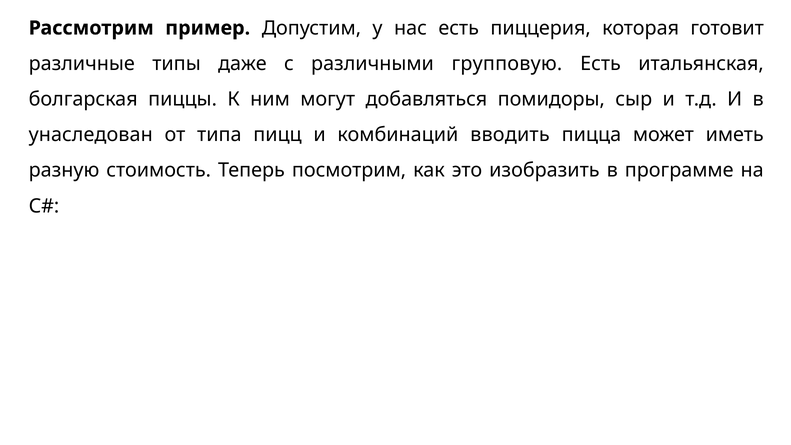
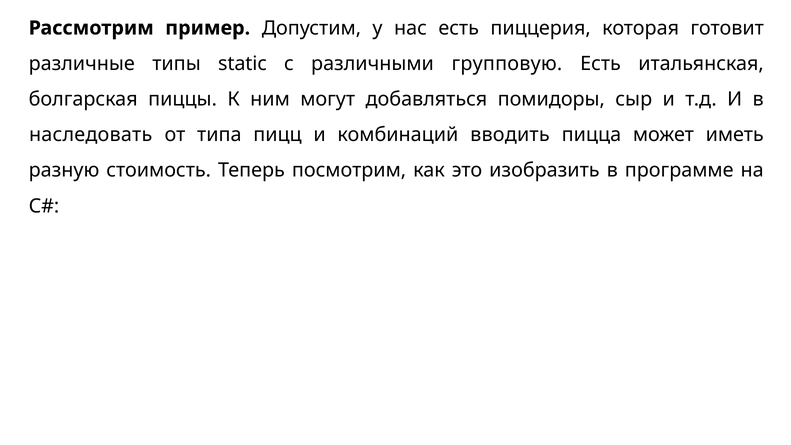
даже: даже -> static (242, 64)
унаследован: унаследован -> наследовать (91, 135)
